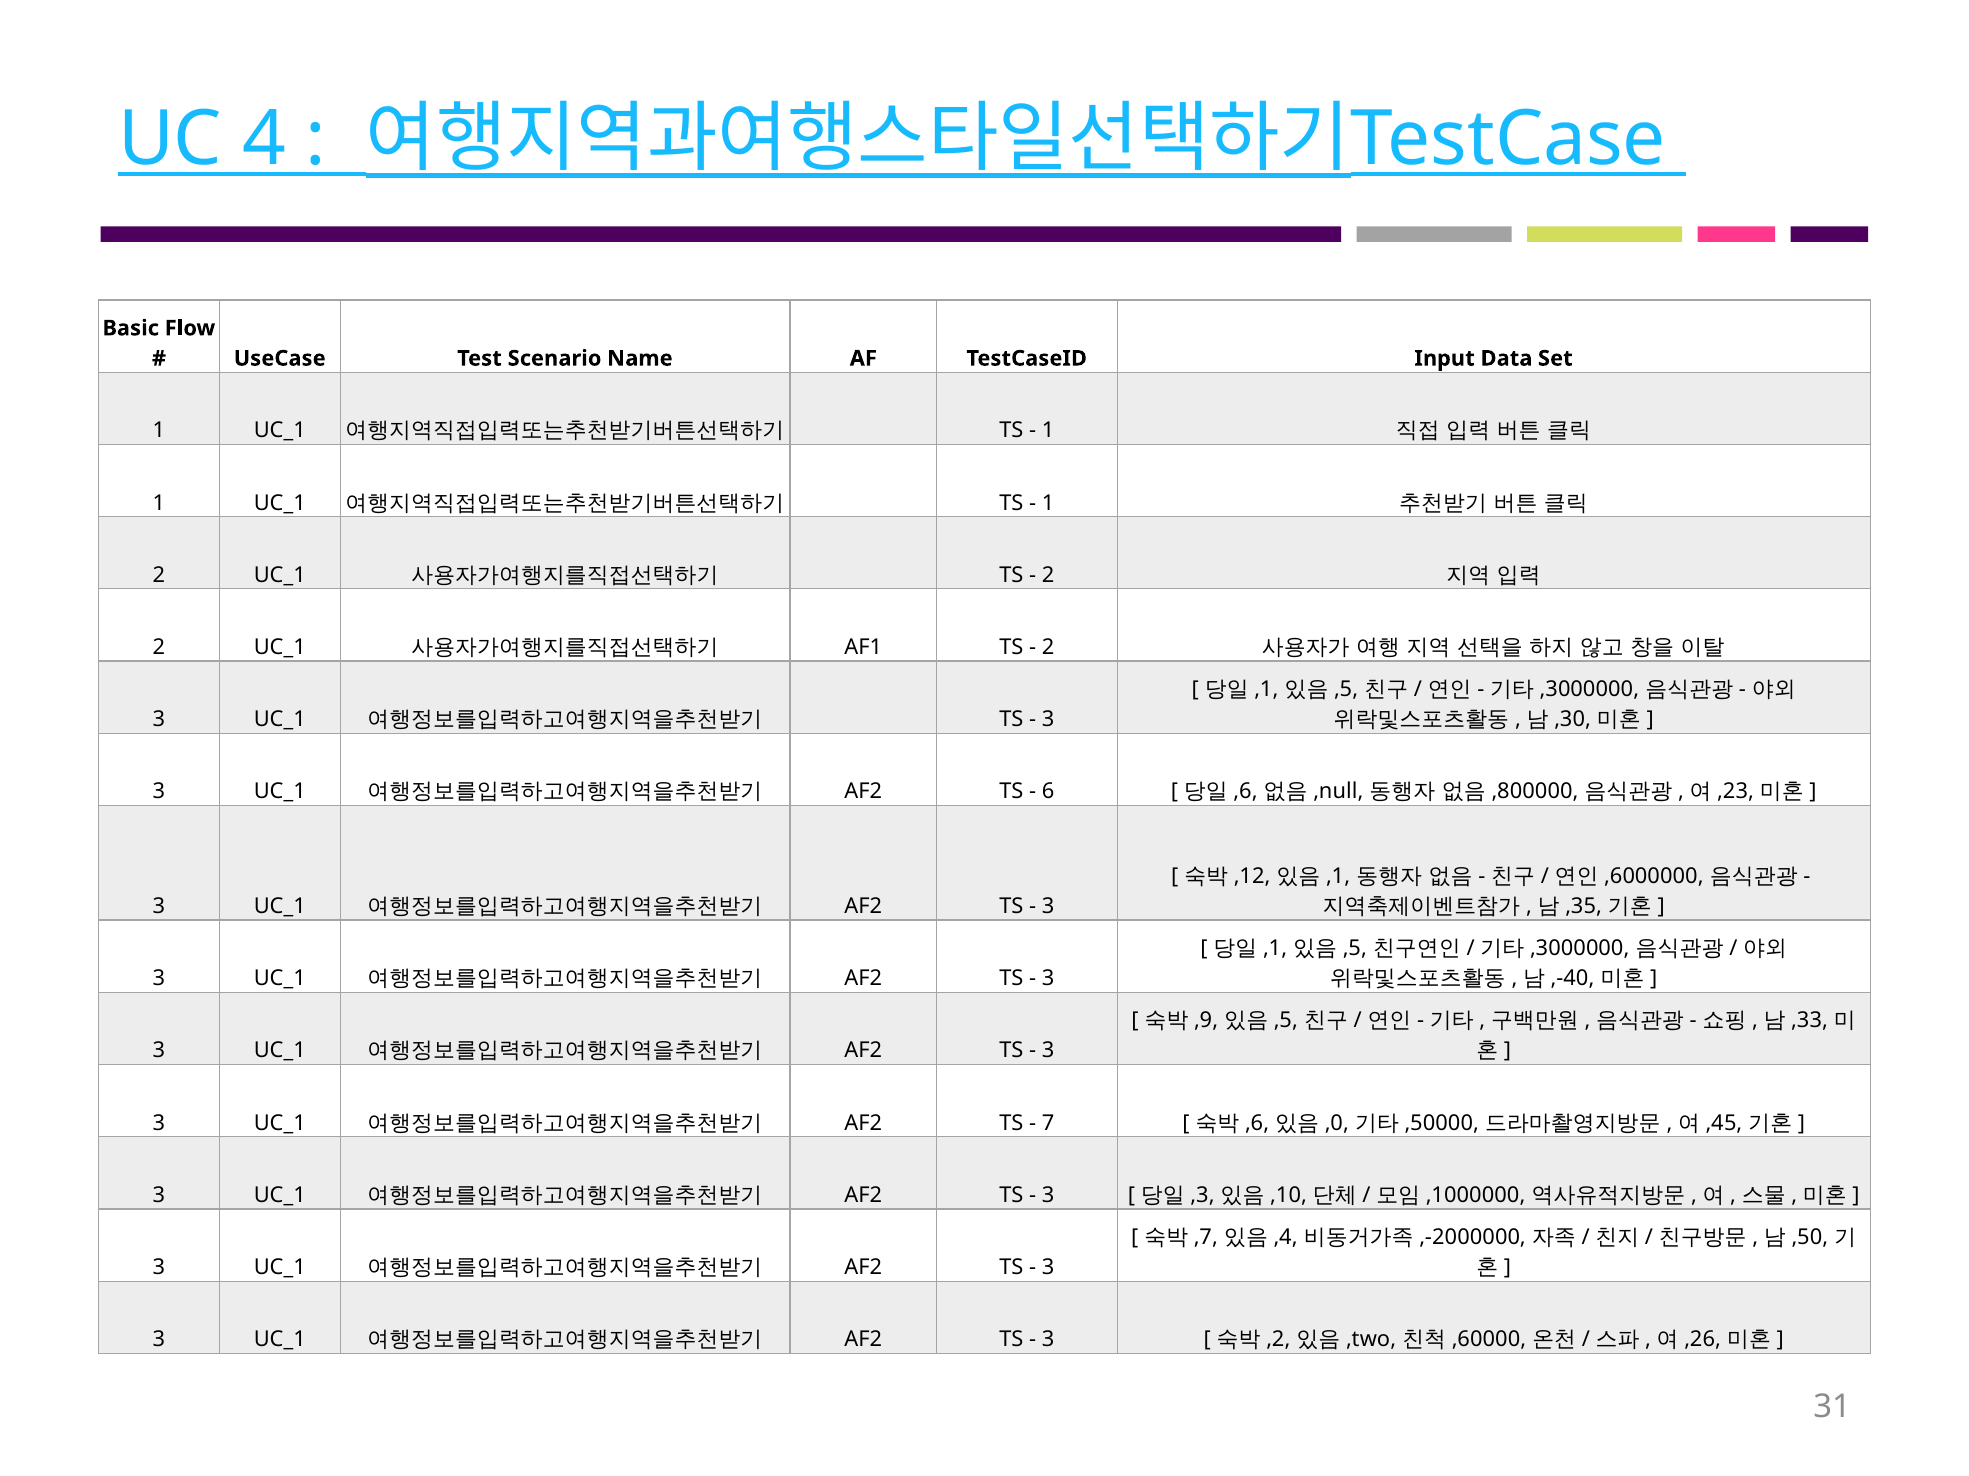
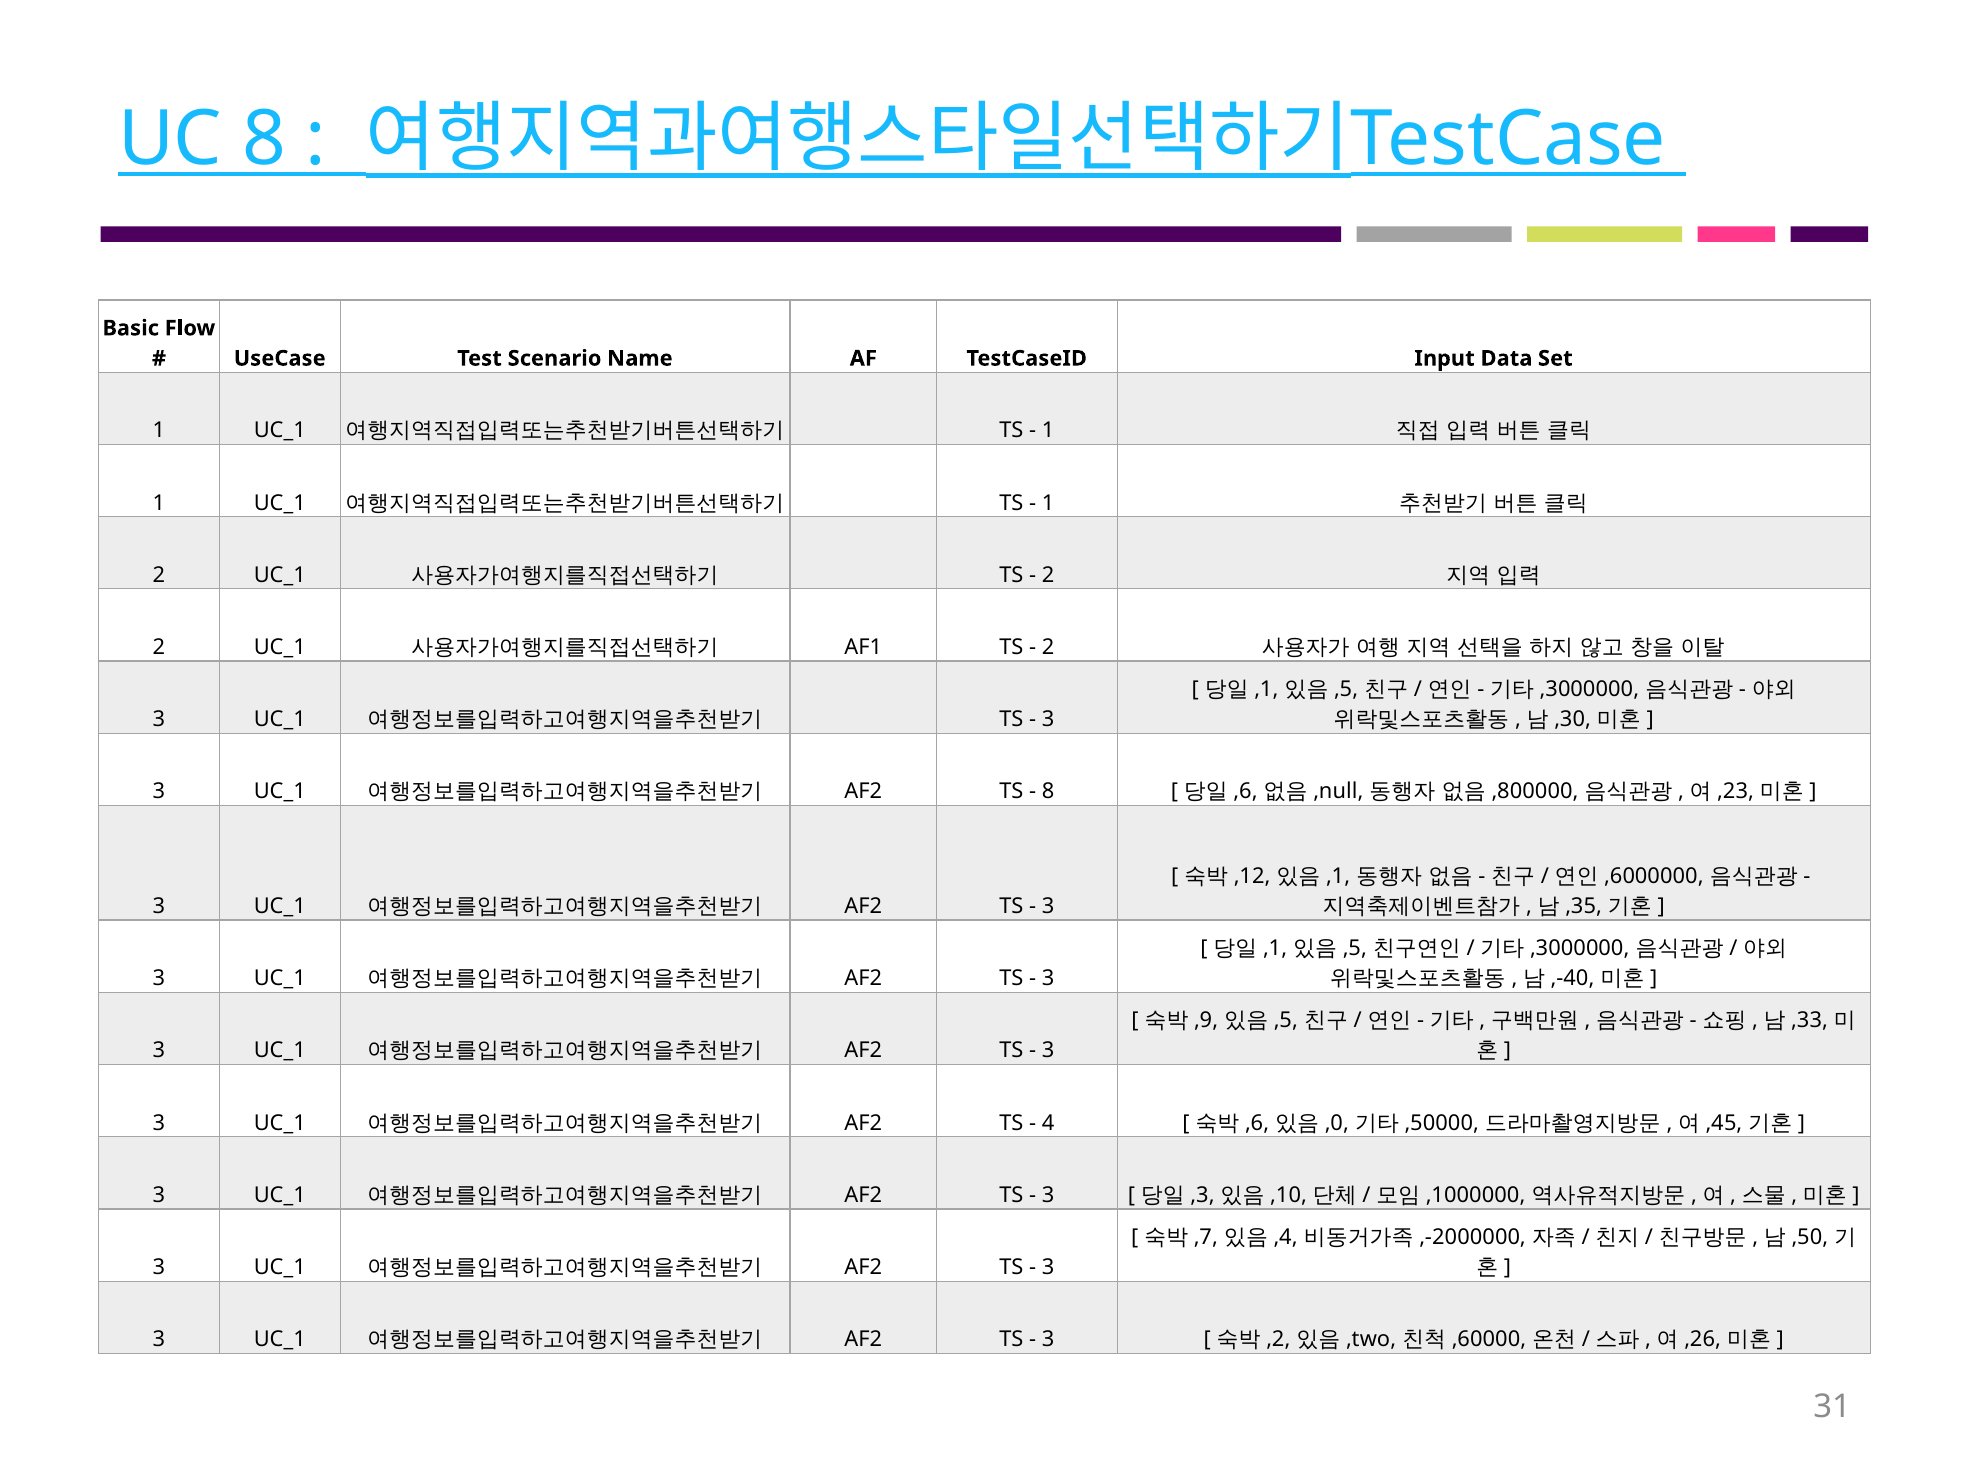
UC 4: 4 -> 8 (264, 139)
6: 6 -> 8 (1048, 792)
7: 7 -> 4 (1048, 1123)
